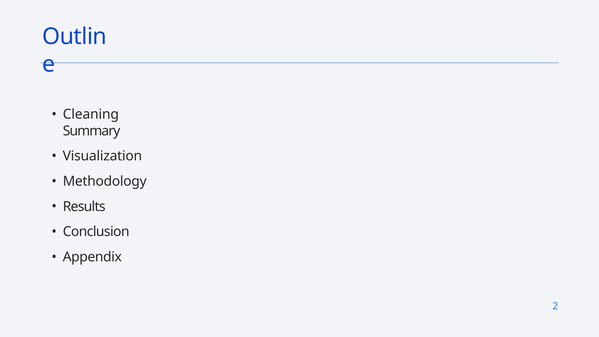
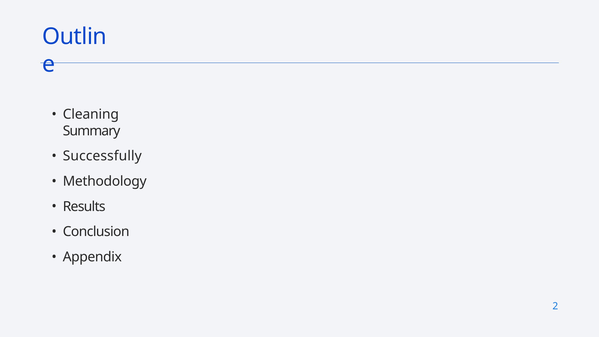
Visualization: Visualization -> Successfully (102, 156)
